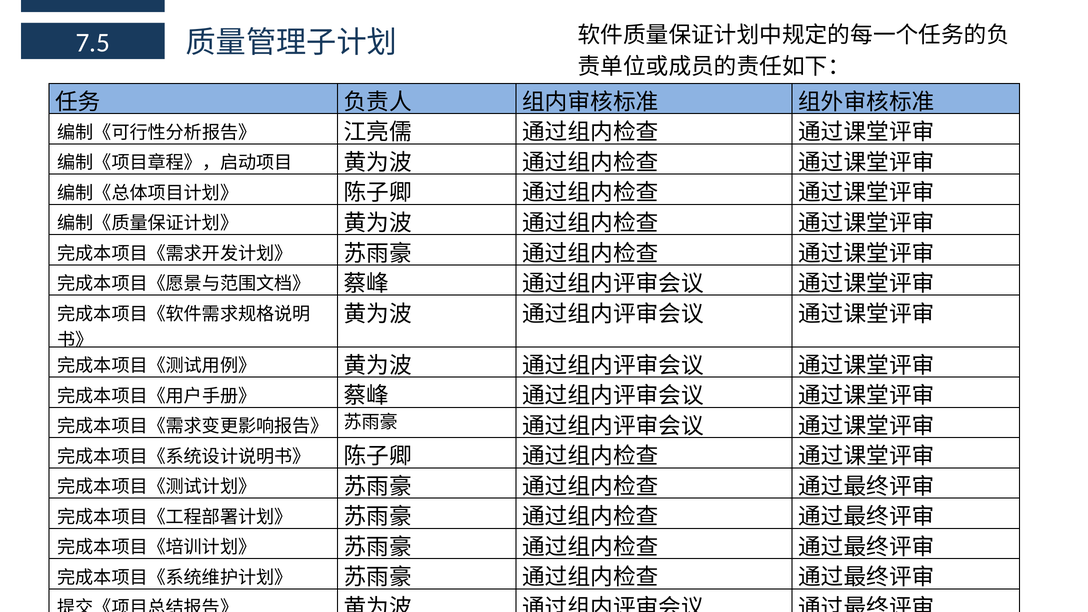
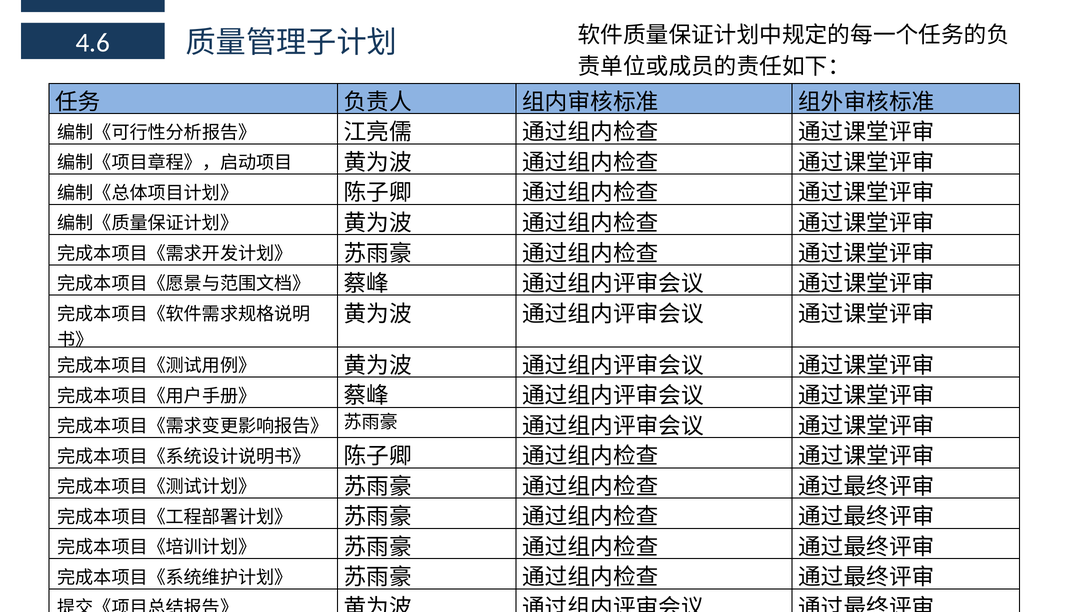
7.5: 7.5 -> 4.6 (93, 43)
